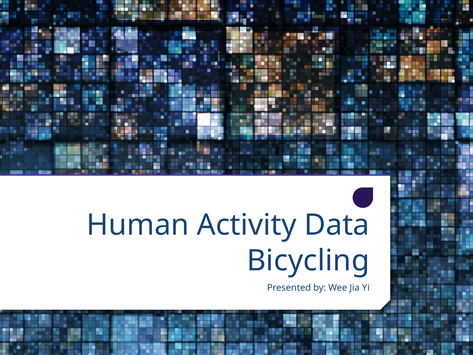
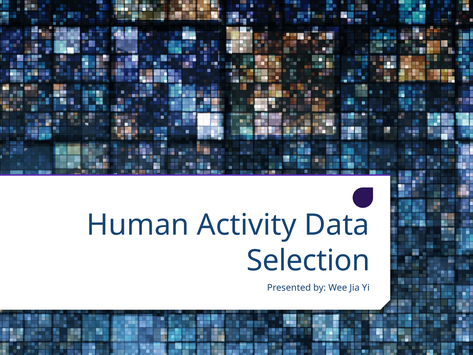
Bicycling: Bicycling -> Selection (308, 260)
